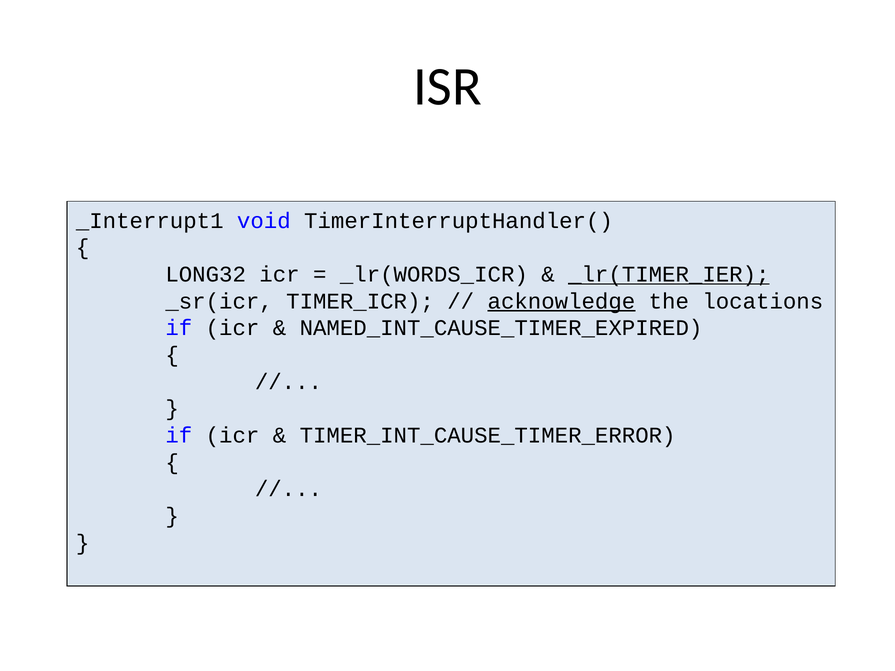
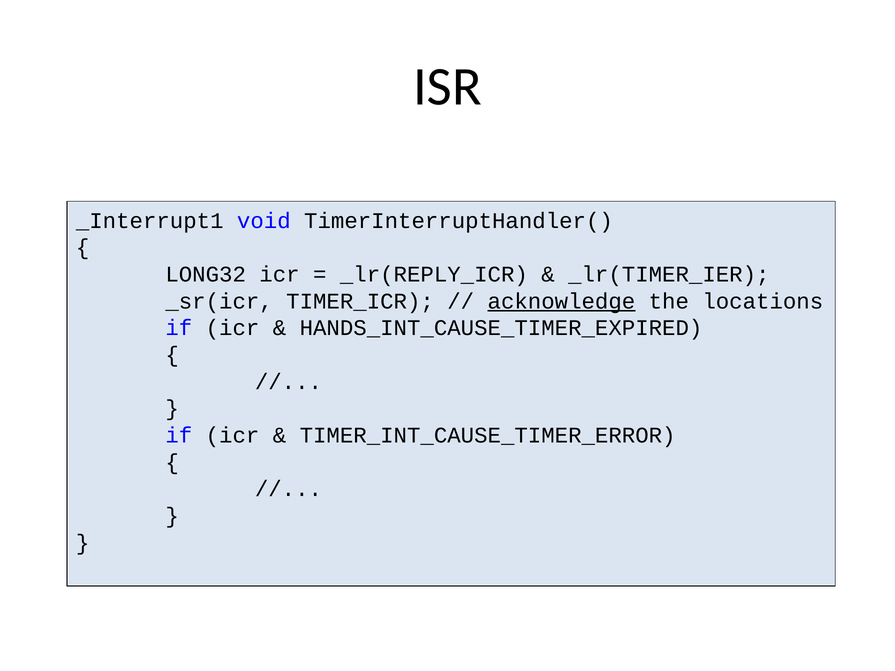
_lr(WORDS_ICR: _lr(WORDS_ICR -> _lr(REPLY_ICR (434, 274)
_lr(TIMER_IER underline: present -> none (669, 274)
NAMED_INT_CAUSE_TIMER_EXPIRED: NAMED_INT_CAUSE_TIMER_EXPIRED -> HANDS_INT_CAUSE_TIMER_EXPIRED (501, 328)
